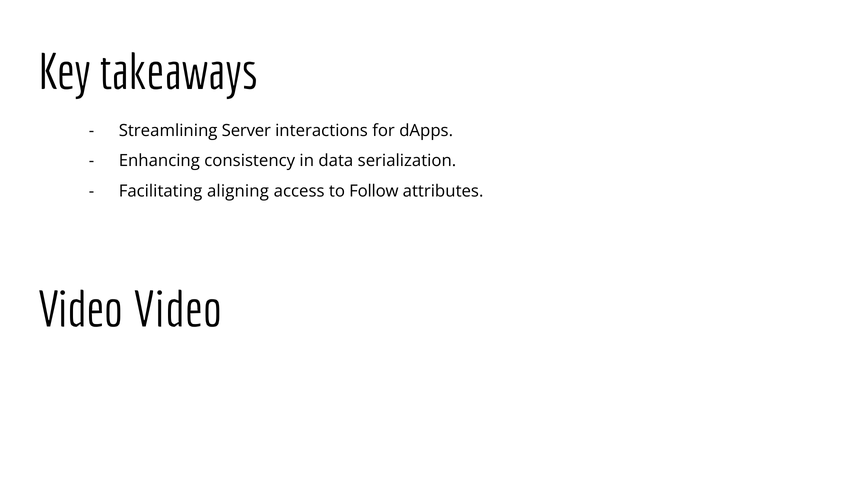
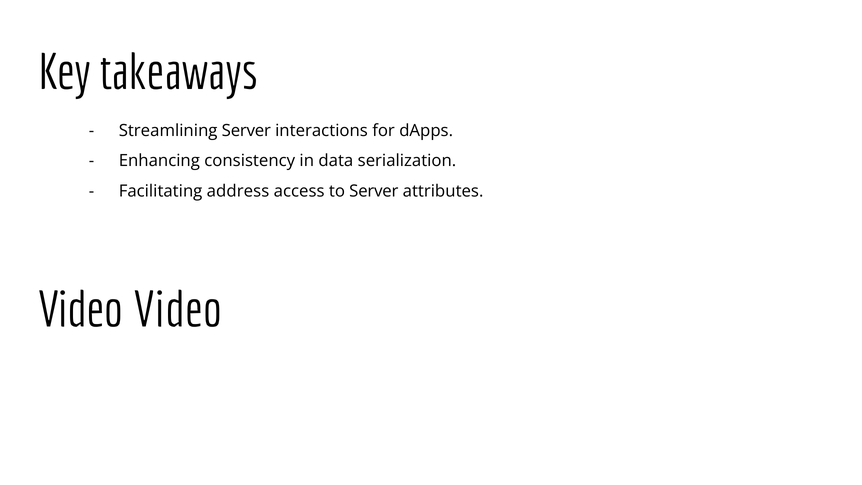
aligning: aligning -> address (238, 191)
to Follow: Follow -> Server (374, 191)
